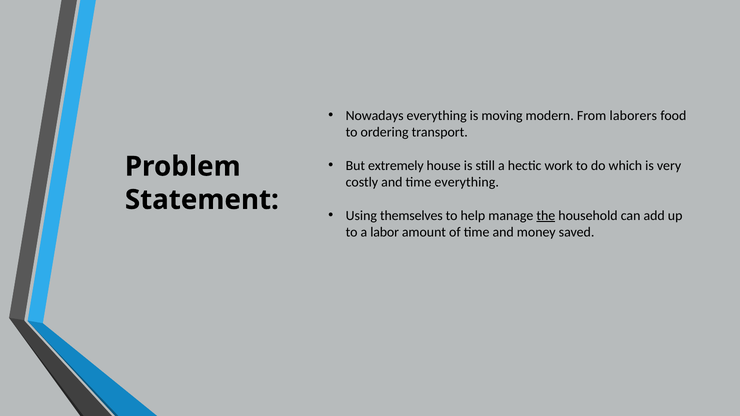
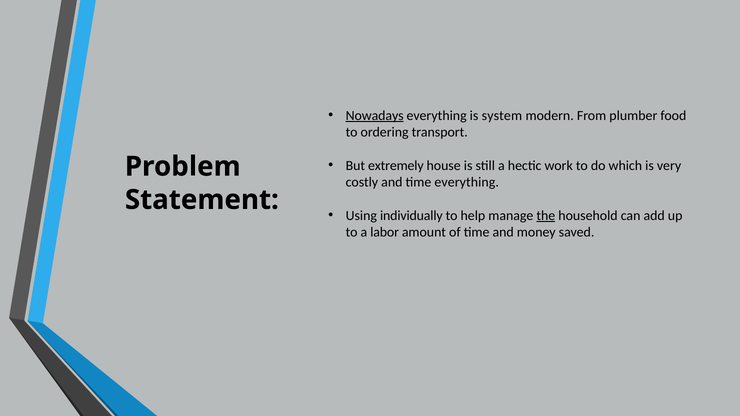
Nowadays underline: none -> present (375, 116)
moving: moving -> system (502, 116)
laborers: laborers -> plumber (633, 116)
themselves: themselves -> individually (411, 216)
